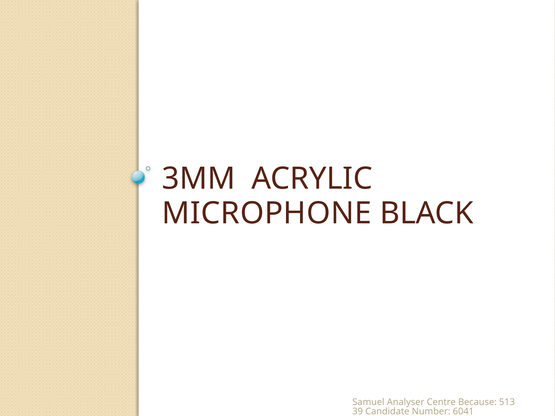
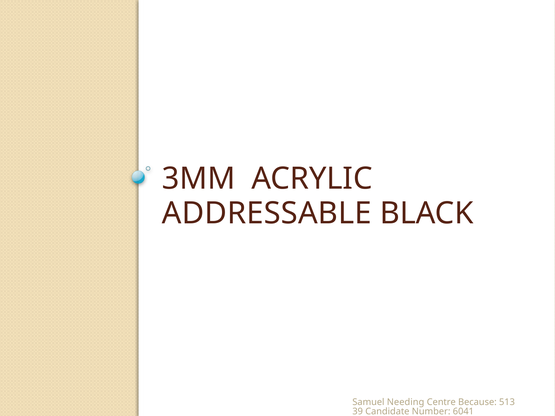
MICROPHONE: MICROPHONE -> ADDRESSABLE (267, 214)
Analyser: Analyser -> Needing (406, 402)
